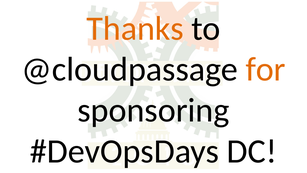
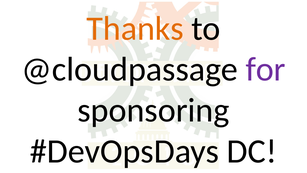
for colour: orange -> purple (266, 69)
